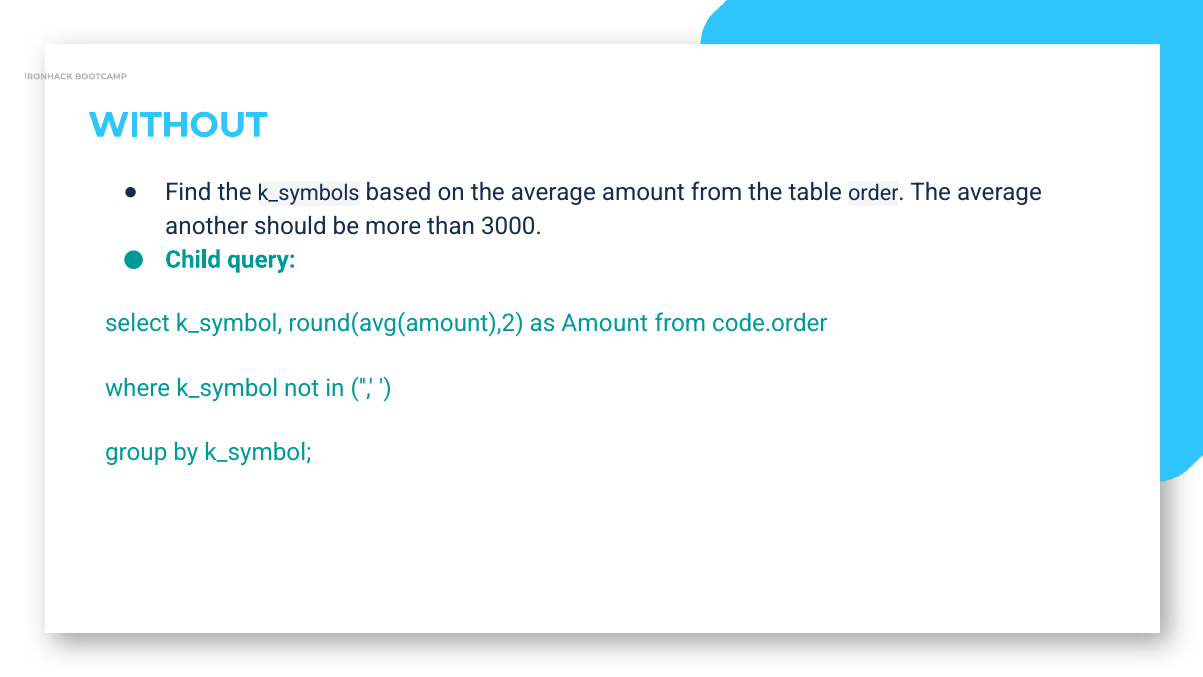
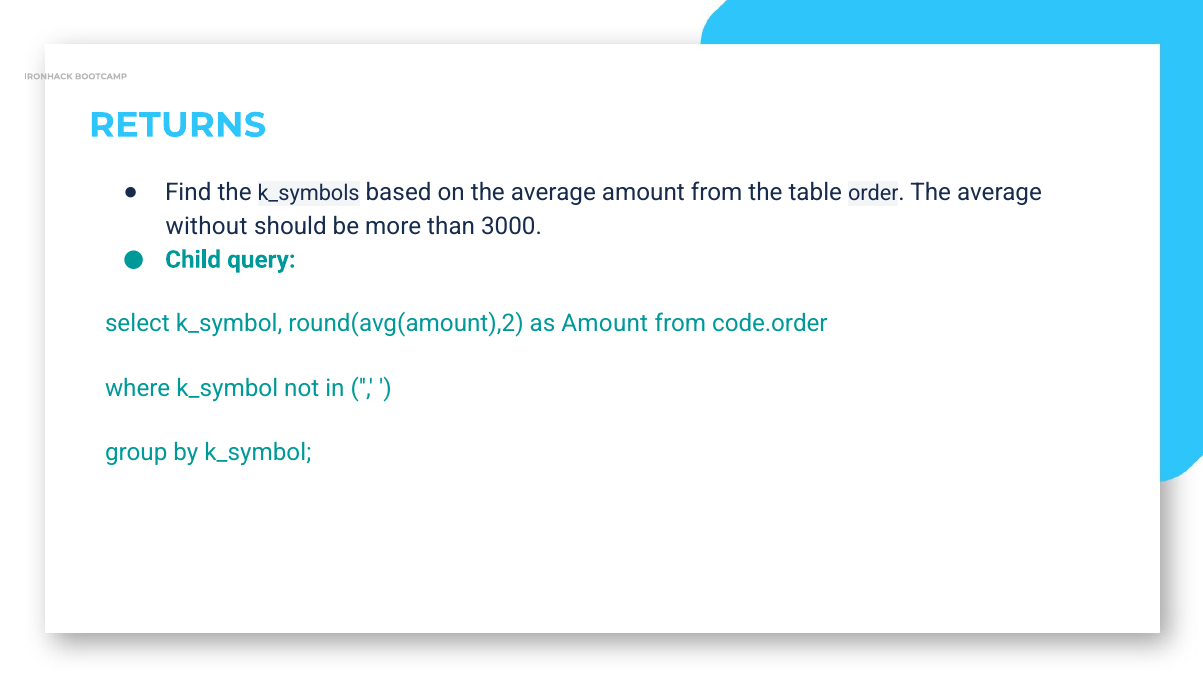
WITHOUT: WITHOUT -> RETURNS (178, 125)
another: another -> without (207, 226)
